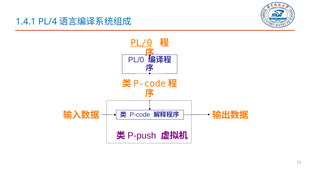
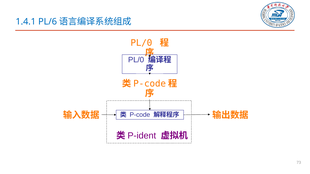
PL/4: PL/4 -> PL/6 (48, 22)
PL/0 underline: present -> none (141, 43)
P-push: P-push -> P-ident (142, 136)
